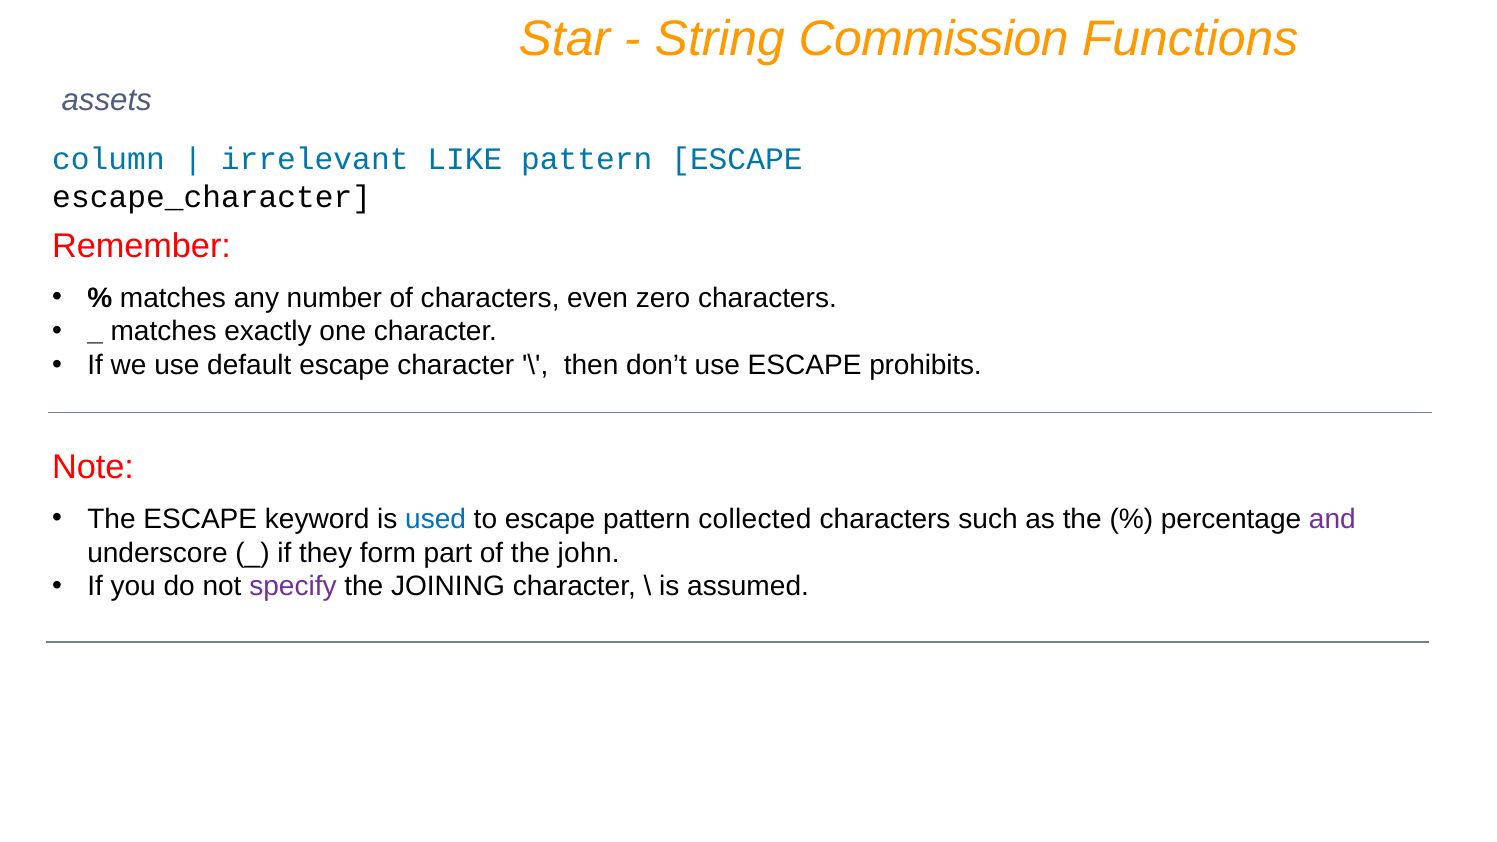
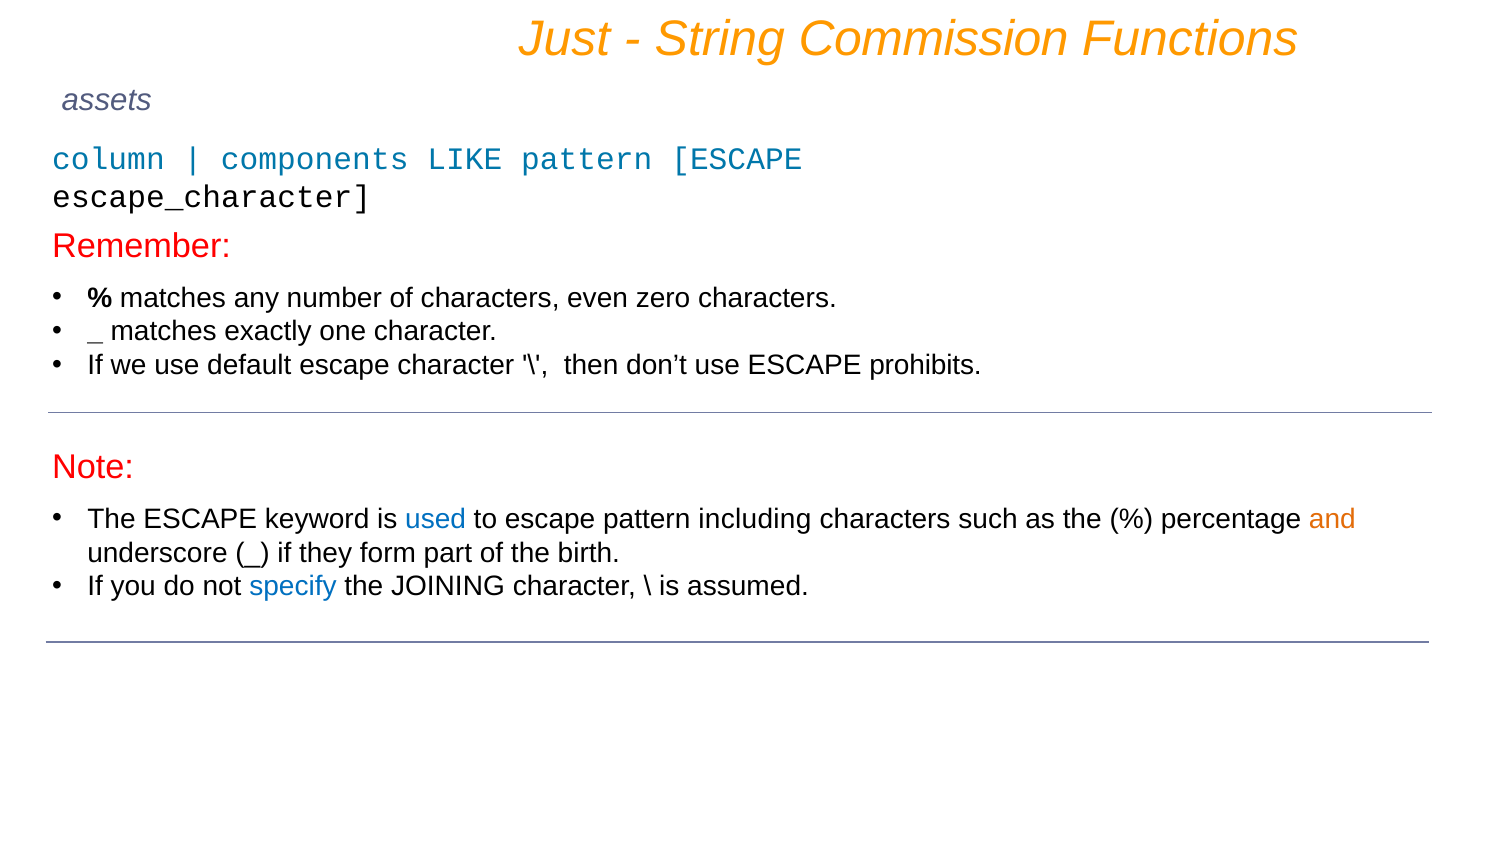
Star: Star -> Just (564, 39)
irrelevant: irrelevant -> components (315, 160)
collected: collected -> including (755, 519)
and colour: purple -> orange (1332, 519)
john: john -> birth (589, 553)
specify colour: purple -> blue (293, 586)
